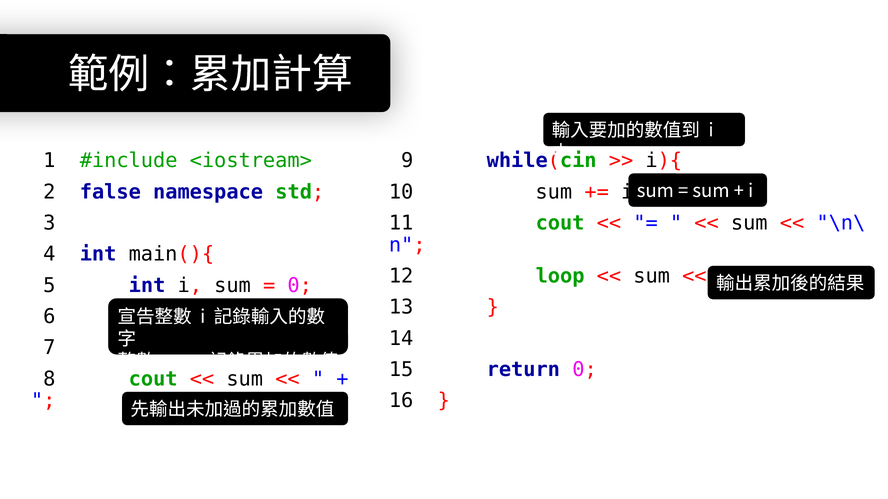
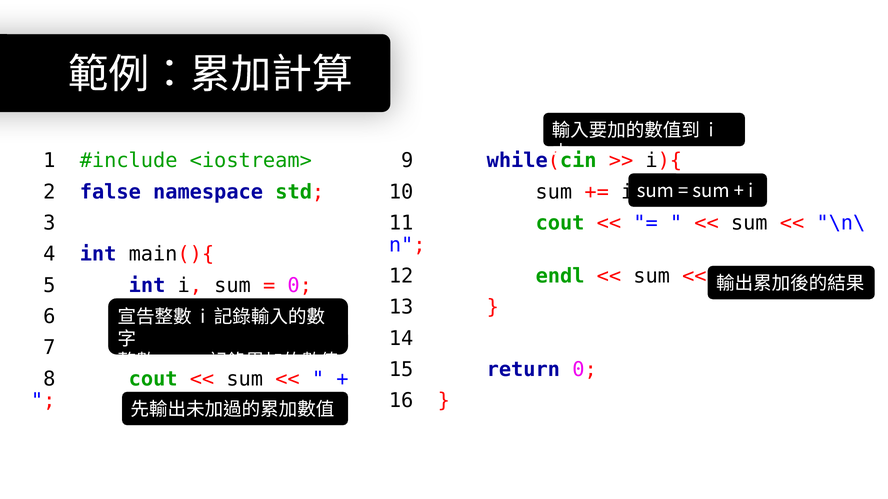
loop: loop -> endl (560, 276)
